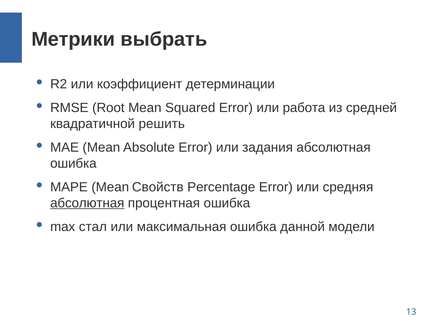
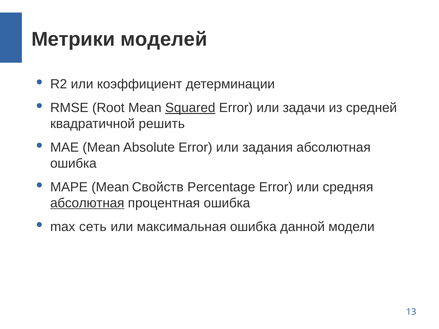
выбрать: выбрать -> моделей (164, 39)
Squared underline: none -> present (190, 108)
работа: работа -> задачи (304, 108)
стал: стал -> сеть (93, 227)
